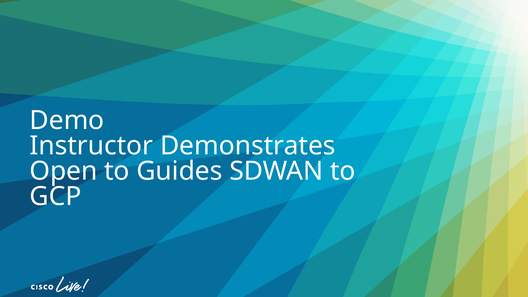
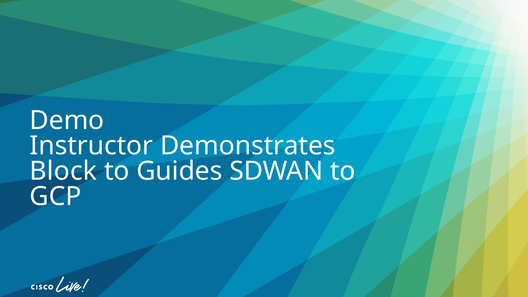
Open: Open -> Block (63, 171)
